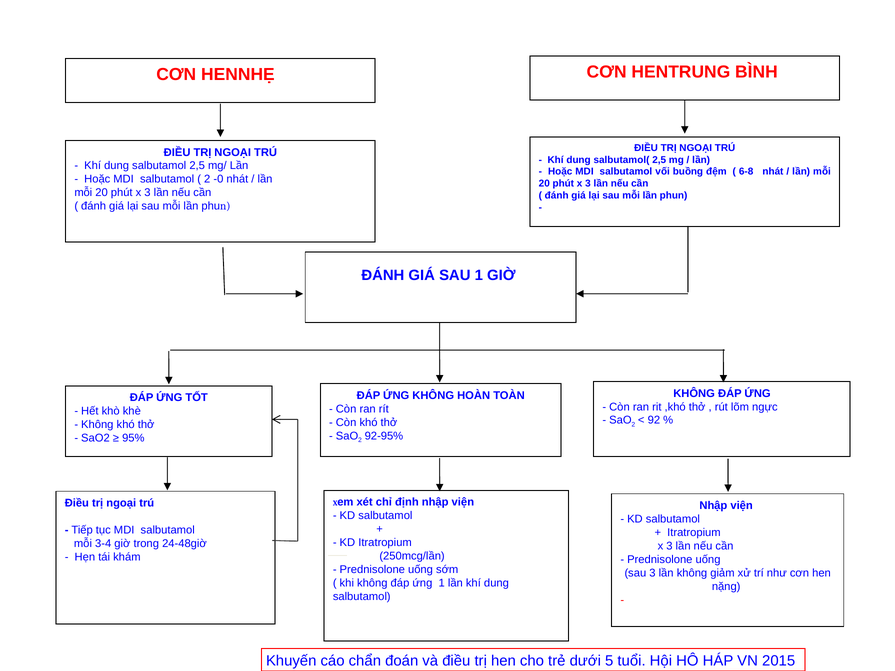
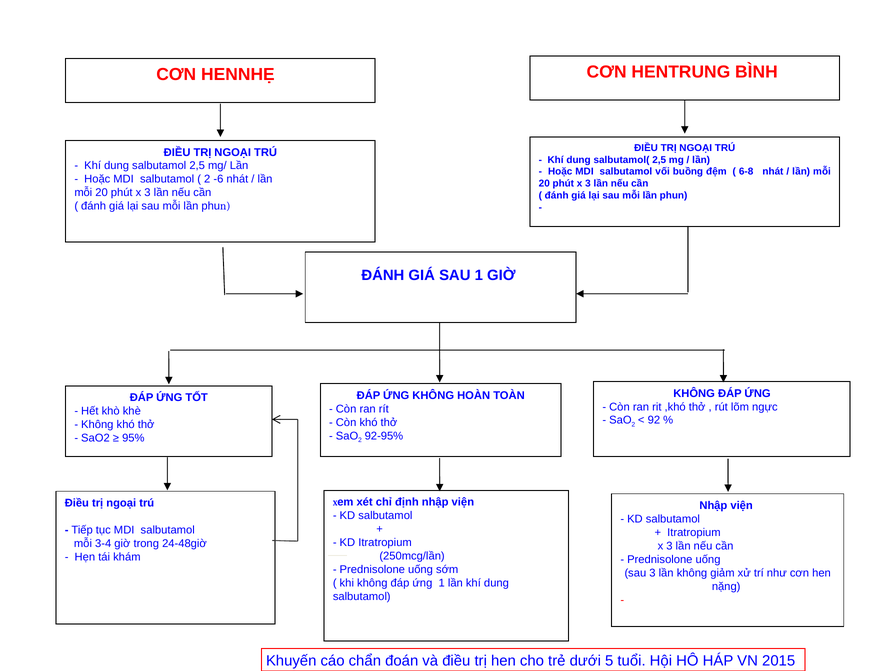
-0: -0 -> -6 (218, 179)
